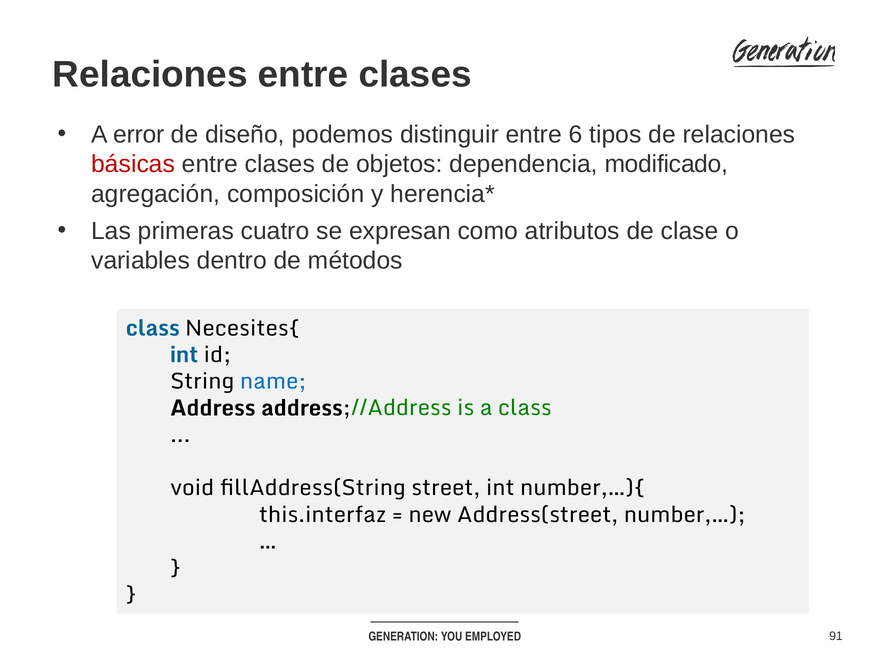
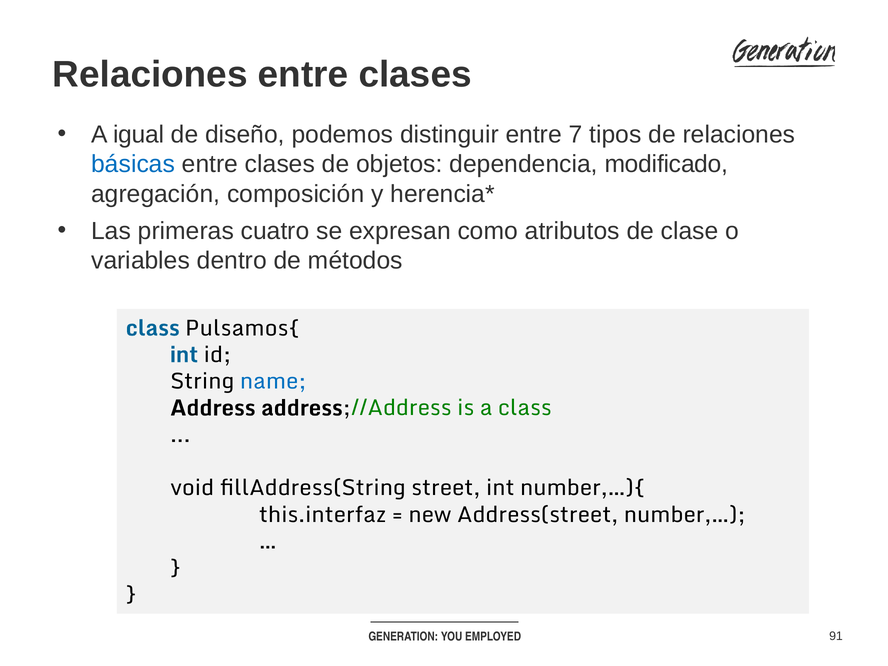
error: error -> igual (139, 135)
6: 6 -> 7 (576, 135)
básicas colour: red -> blue (133, 164)
Necesites{: Necesites{ -> Pulsamos{ (242, 328)
